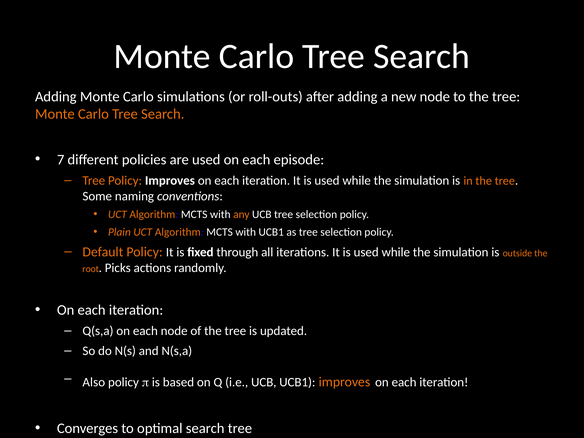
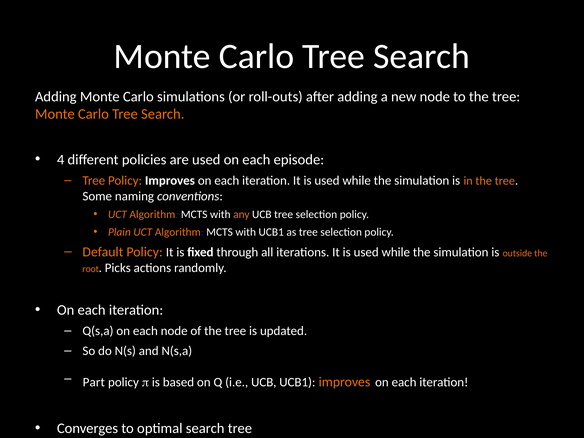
7: 7 -> 4 (61, 160)
Also: Also -> Part (94, 382)
